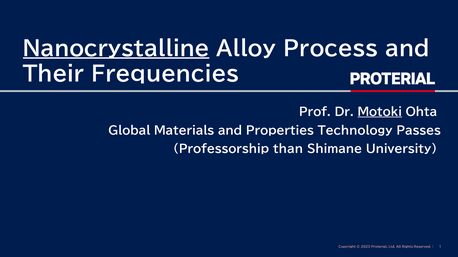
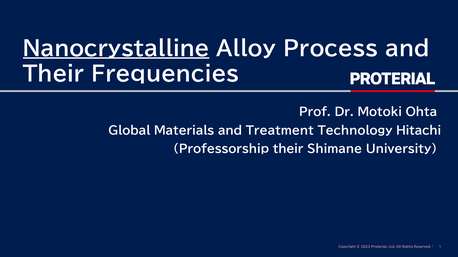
Motoki underline: present -> none (380, 112)
Properties: Properties -> Treatment (280, 131)
Passes: Passes -> Hitachi (419, 131)
Professorship than: than -> their (288, 150)
